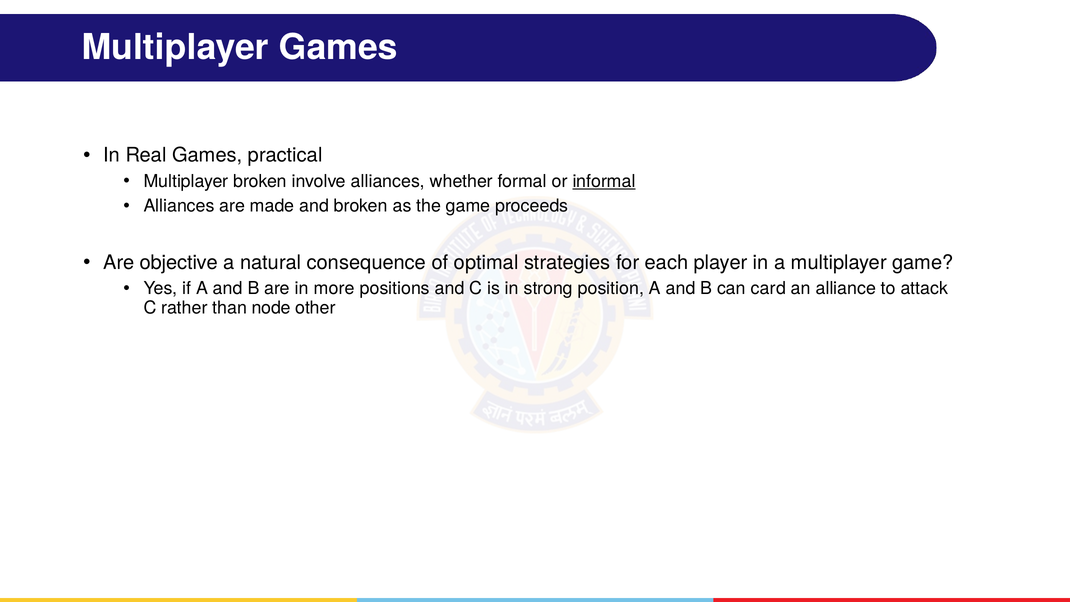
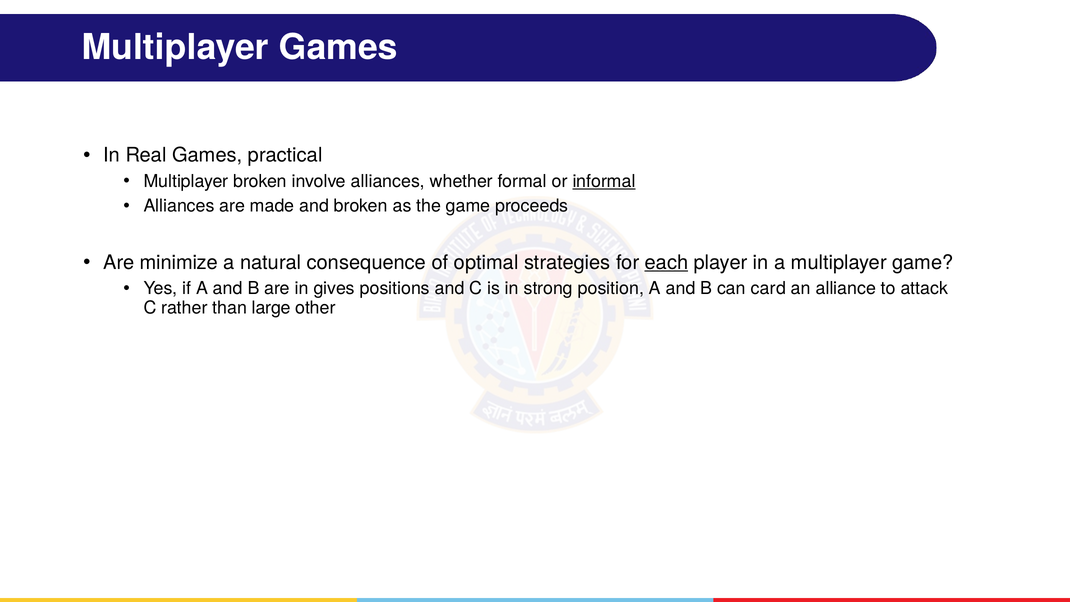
objective: objective -> minimize (179, 262)
each underline: none -> present (666, 262)
more: more -> gives (334, 288)
node: node -> large (271, 308)
